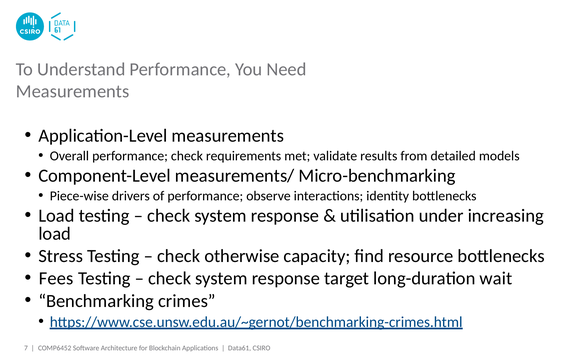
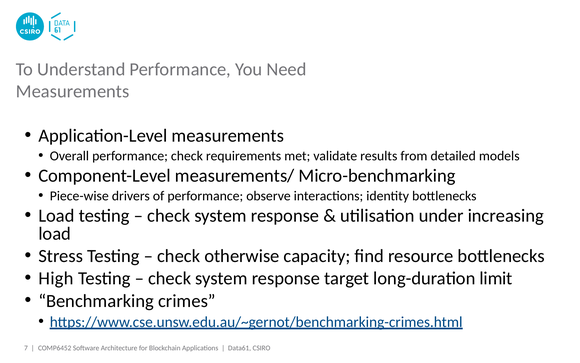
Fees: Fees -> High (56, 278)
wait: wait -> limit (496, 278)
